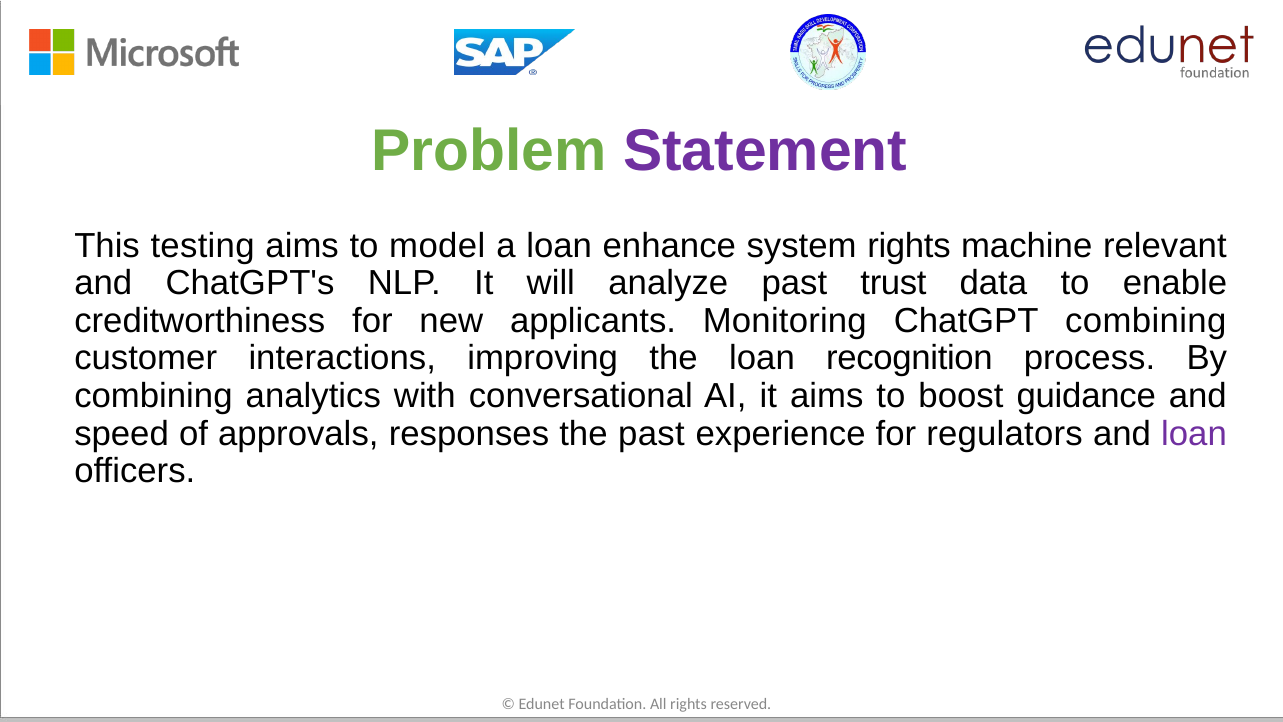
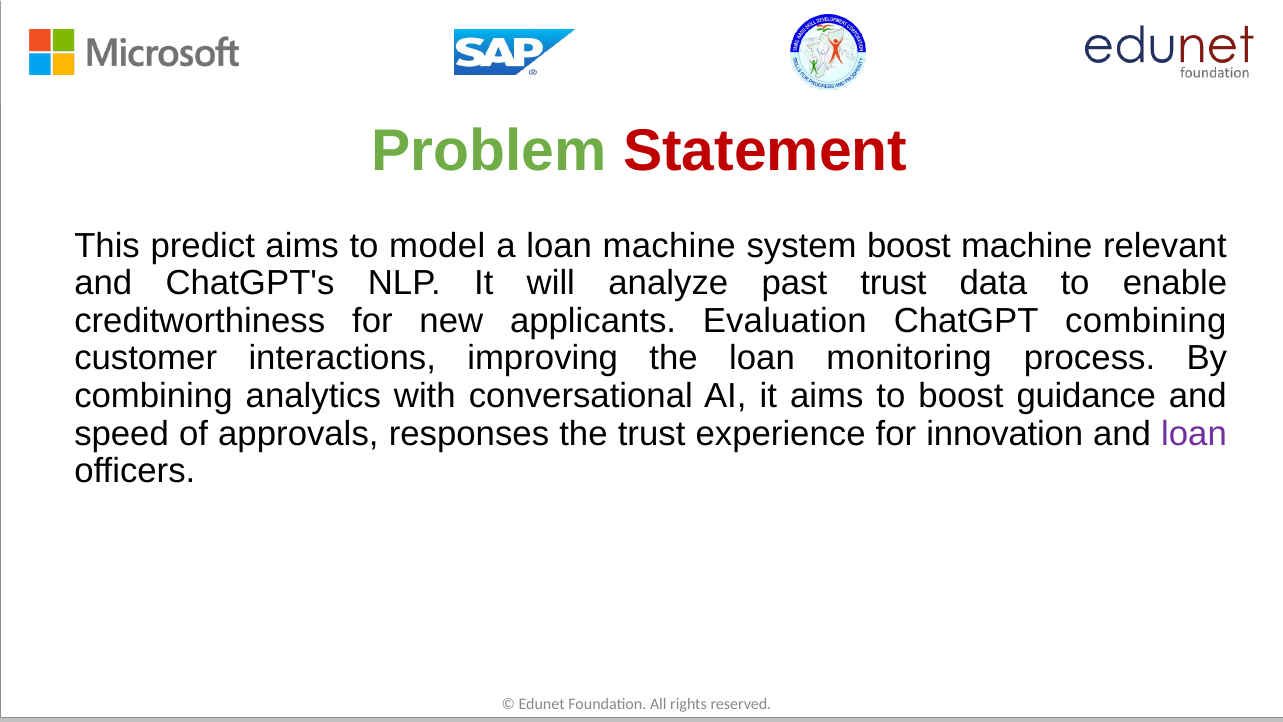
Statement colour: purple -> red (765, 151)
testing: testing -> predict (203, 245)
loan enhance: enhance -> machine (669, 245)
system rights: rights -> boost (909, 245)
Monitoring: Monitoring -> Evaluation (785, 321)
recognition: recognition -> monitoring (909, 358)
the past: past -> trust (652, 434)
regulators: regulators -> innovation (1005, 434)
